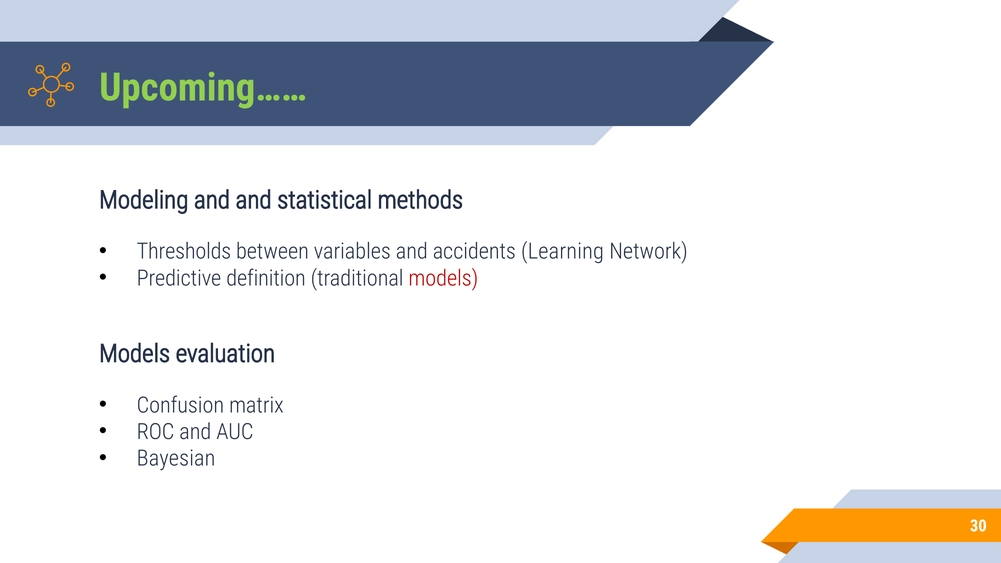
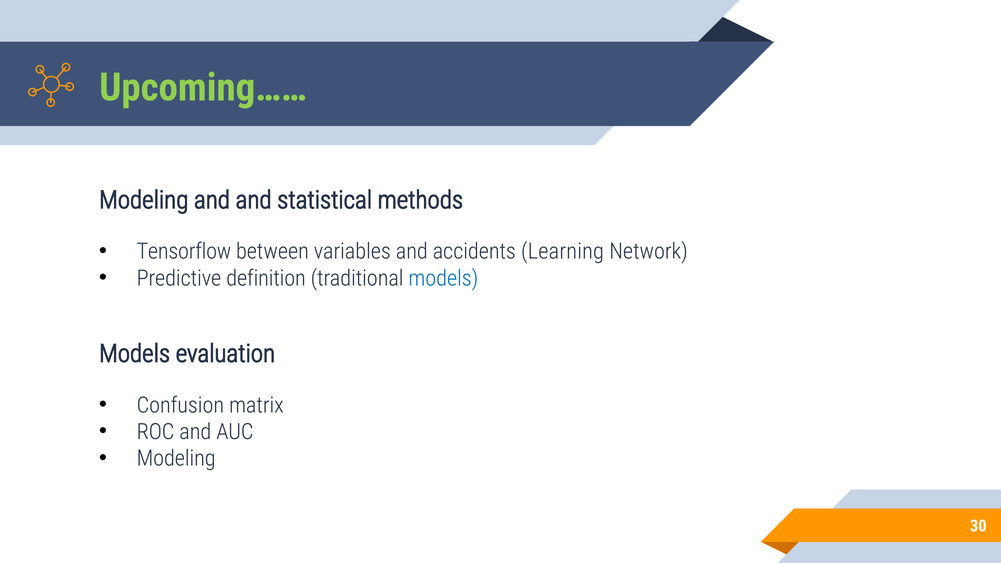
Thresholds: Thresholds -> Tensorflow (184, 252)
models colour: red -> blue (443, 278)
Bayesian: Bayesian -> Modeling (176, 459)
